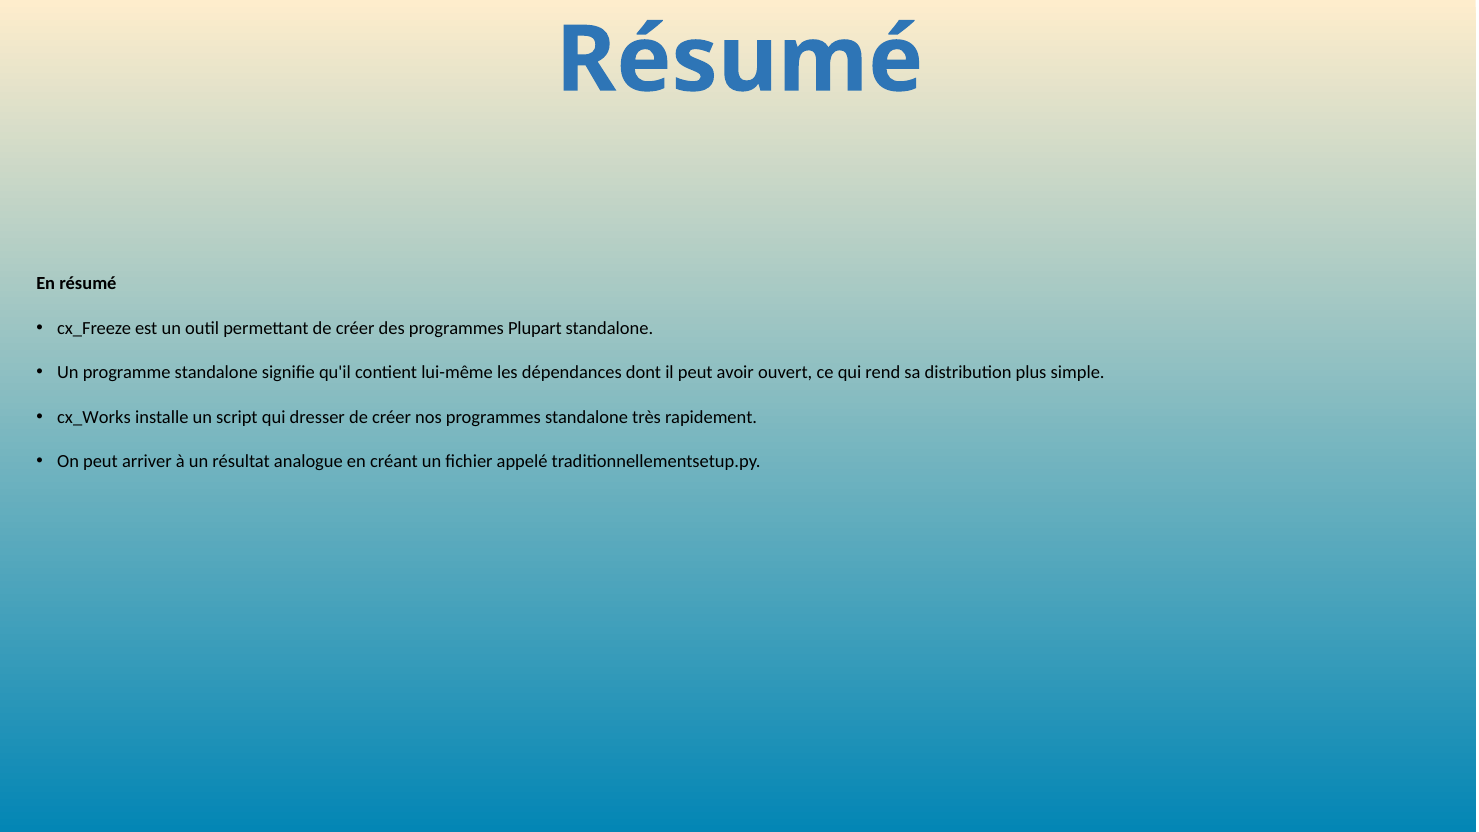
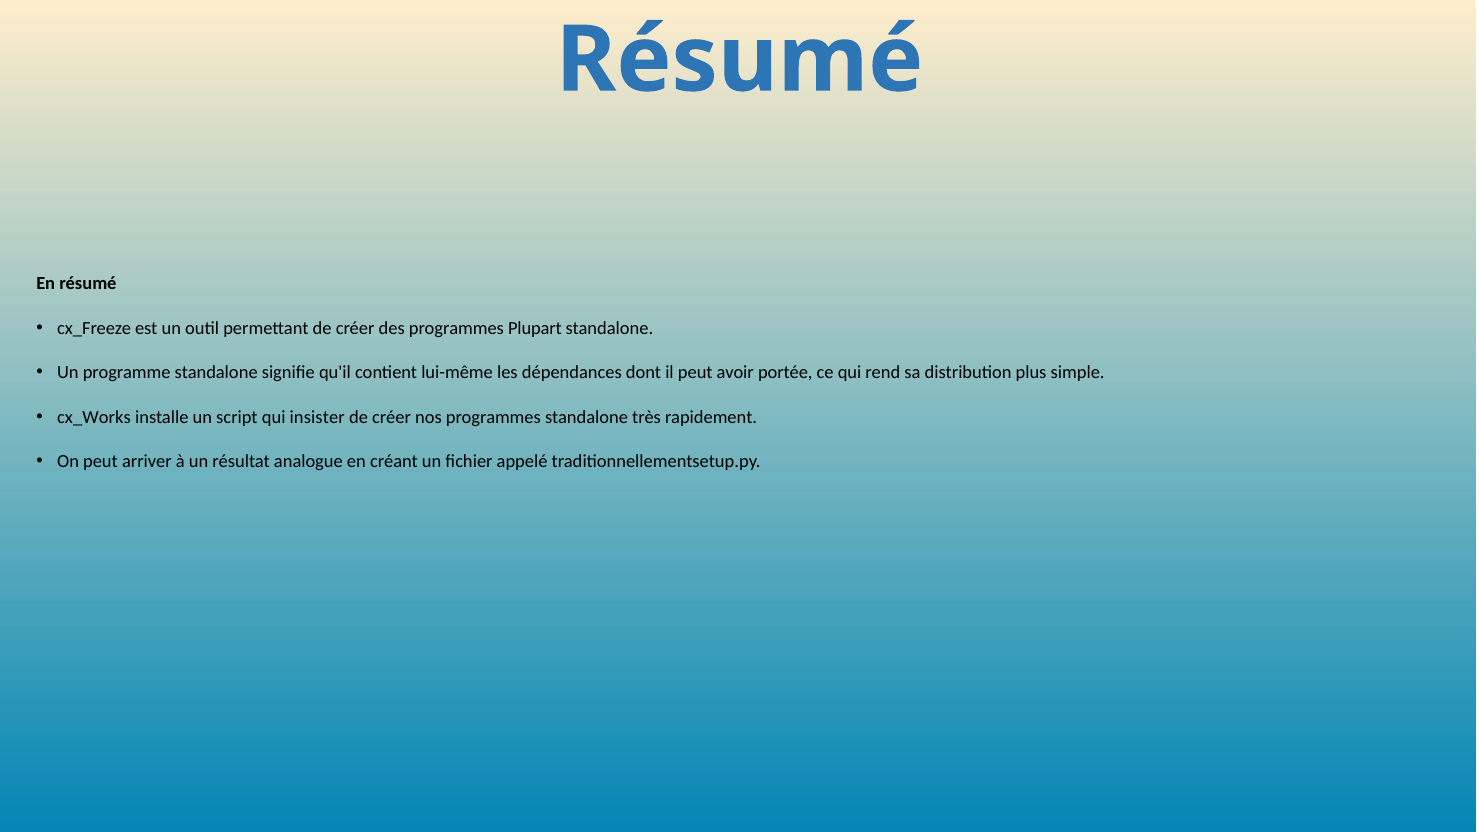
ouvert: ouvert -> portée (785, 373)
dresser: dresser -> insister (317, 417)
